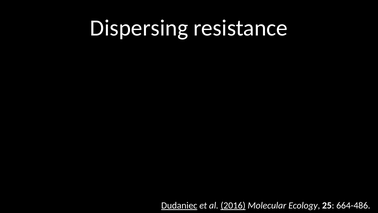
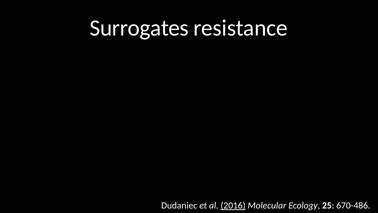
Dispersing: Dispersing -> Surrogates (139, 28)
Dudaniec underline: present -> none (179, 205)
664-486: 664-486 -> 670-486 (353, 205)
